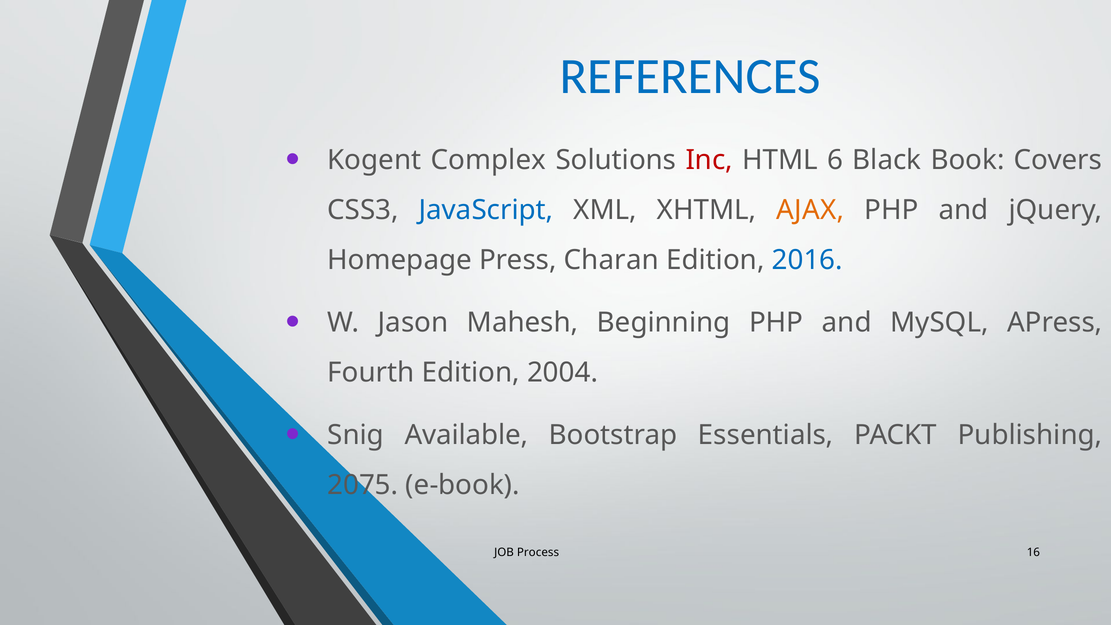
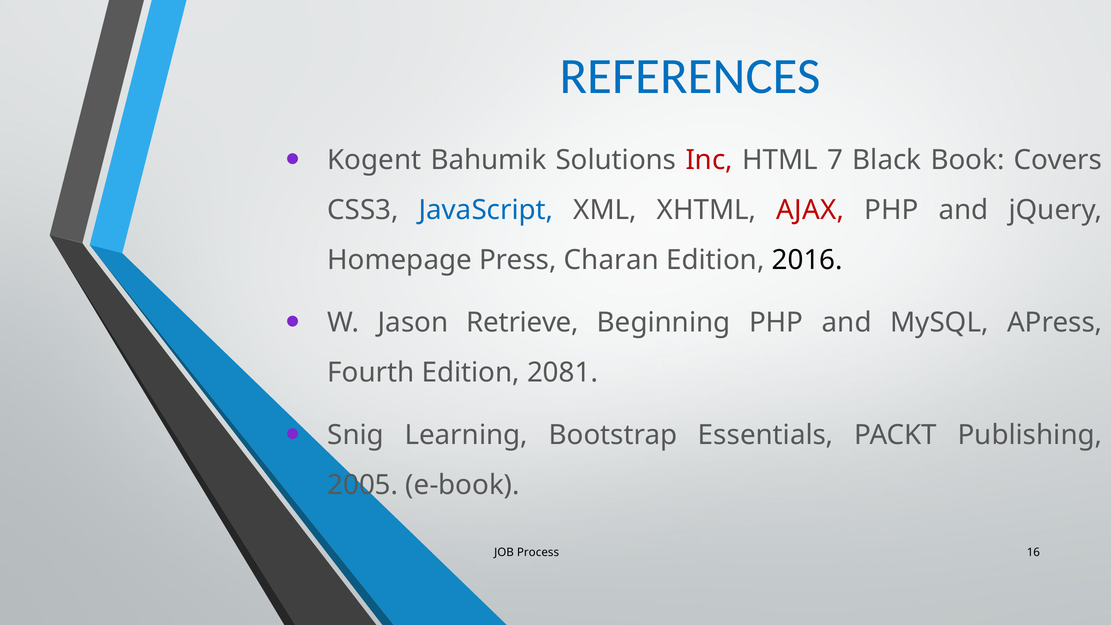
Complex: Complex -> Bahumik (488, 160)
6: 6 -> 7 (835, 160)
AJAX colour: orange -> red (810, 210)
2016 colour: blue -> black (807, 260)
Mahesh: Mahesh -> Retrieve (523, 323)
2004: 2004 -> 2081 (563, 373)
Available: Available -> Learning (466, 435)
2075: 2075 -> 2005 (363, 485)
